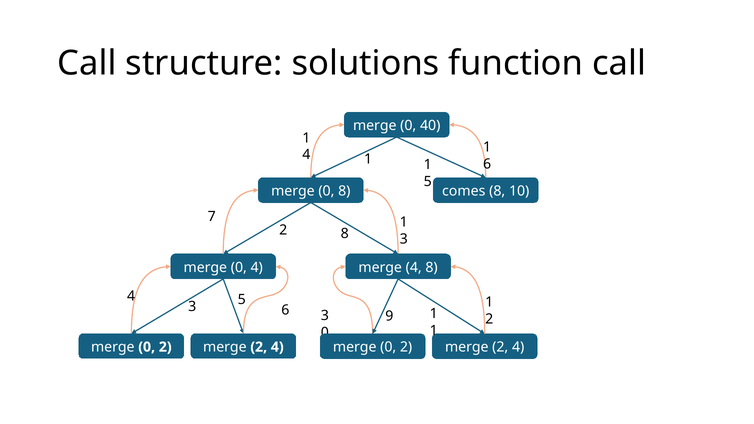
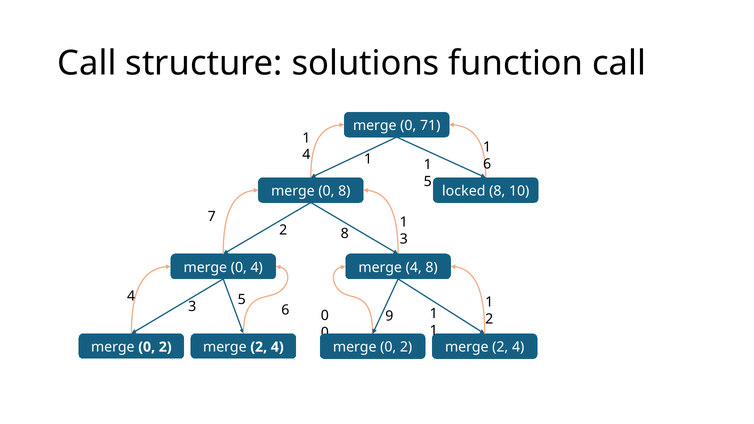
40: 40 -> 71 (430, 126)
comes: comes -> locked (464, 191)
6 3: 3 -> 0 (325, 316)
